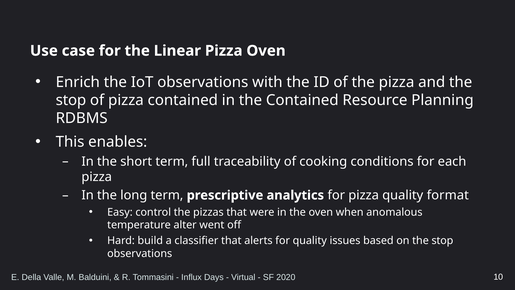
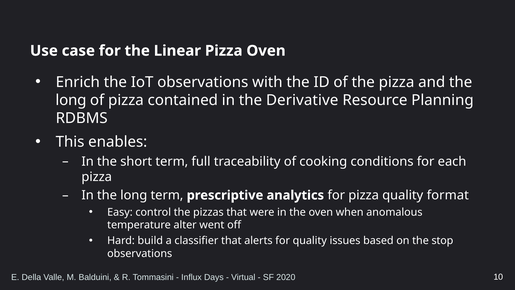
stop: stop -> long (71, 100)
the Contained: Contained -> Derivative (302, 100)
